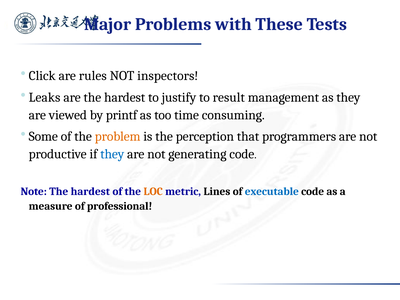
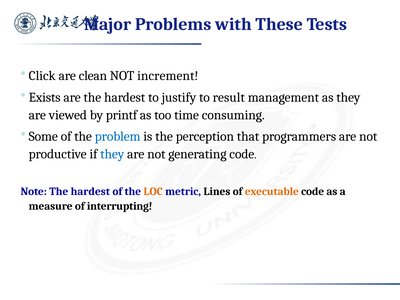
rules: rules -> clean (93, 76)
inspectors: inspectors -> increment (168, 76)
Leaks: Leaks -> Exists (45, 97)
problem colour: orange -> blue (118, 137)
executable colour: blue -> orange (272, 191)
professional: professional -> interrupting (120, 206)
